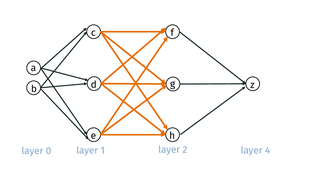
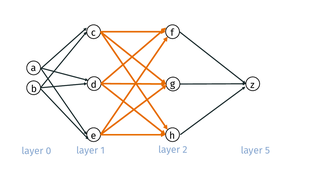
4: 4 -> 5 (268, 150)
